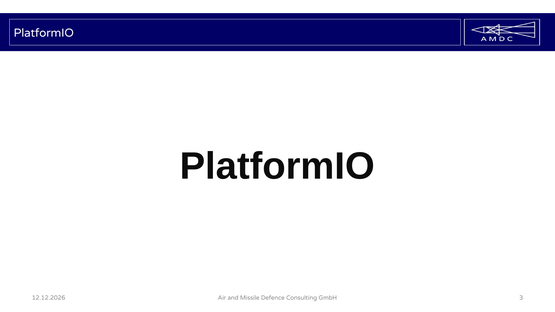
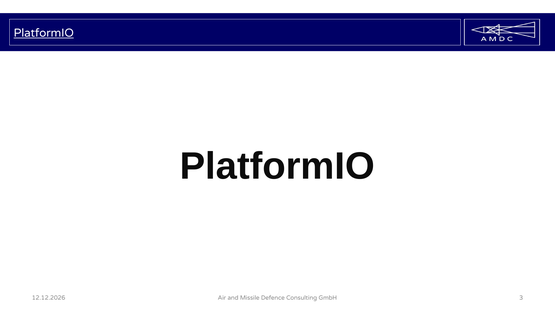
PlatformIO underline: none -> present (44, 33)
